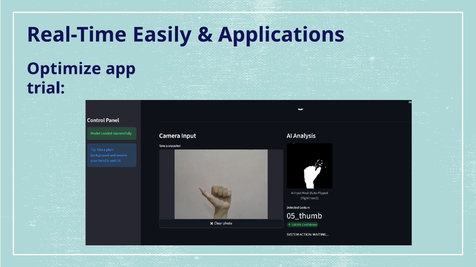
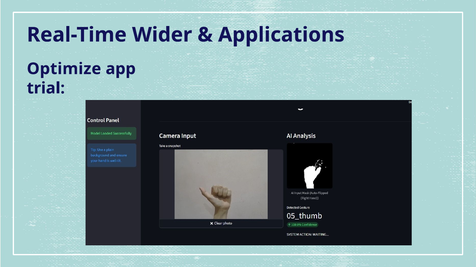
Easily: Easily -> Wider (162, 35)
